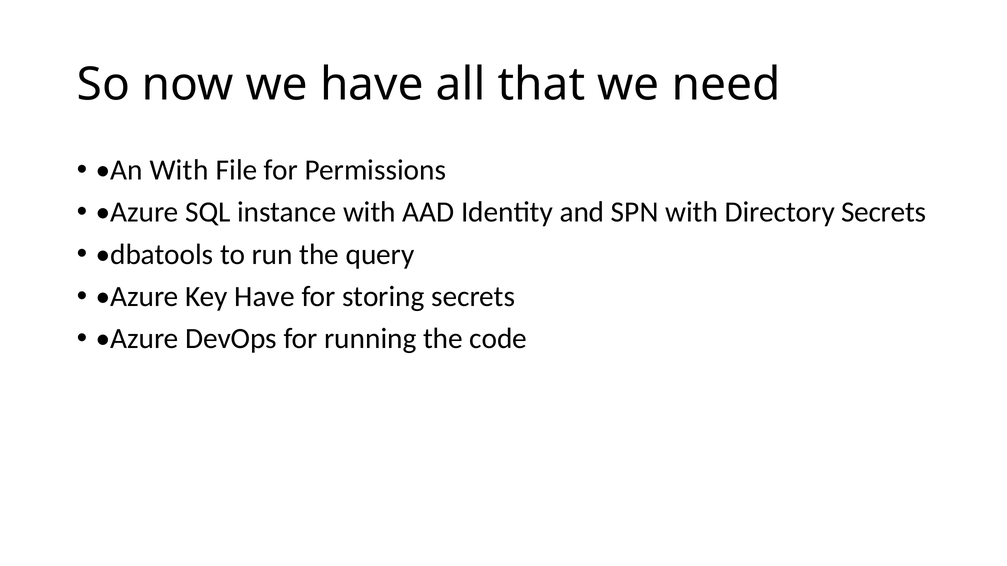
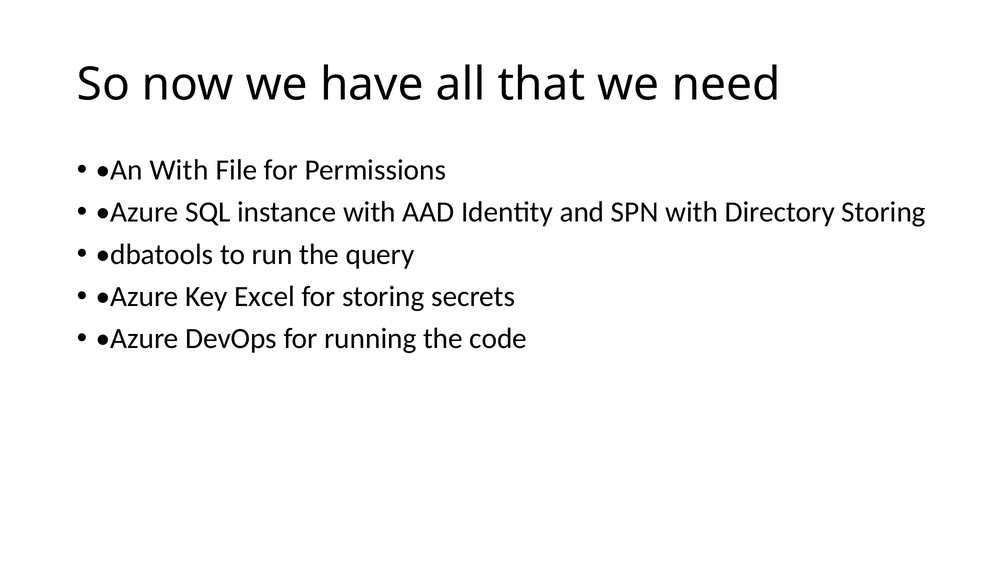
Directory Secrets: Secrets -> Storing (884, 212)
Key Have: Have -> Excel (265, 297)
